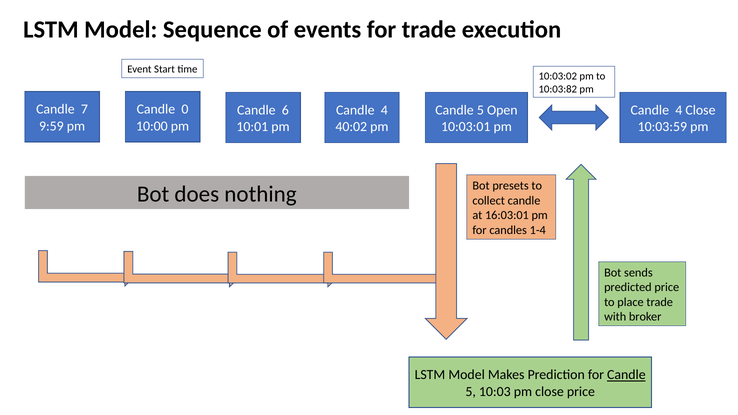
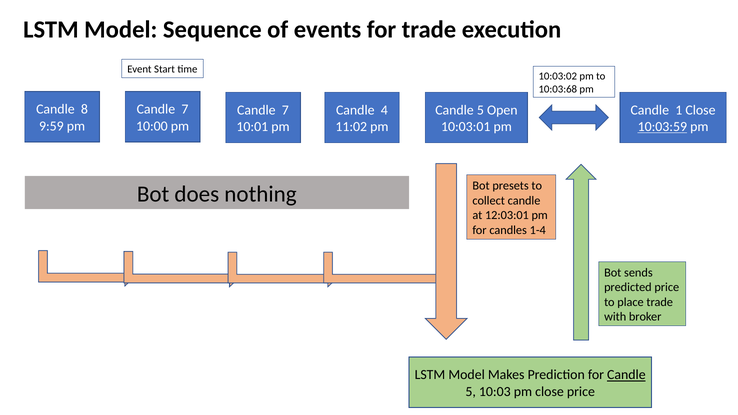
10:03:82: 10:03:82 -> 10:03:68 (558, 89)
7: 7 -> 8 (84, 109)
0: 0 -> 7 (185, 109)
6: 6 -> 7 (285, 110)
4: 4 -> 1 (679, 110)
40:02: 40:02 -> 11:02 (351, 127)
10:03:59 underline: none -> present (662, 127)
16:03:01: 16:03:01 -> 12:03:01 (507, 215)
